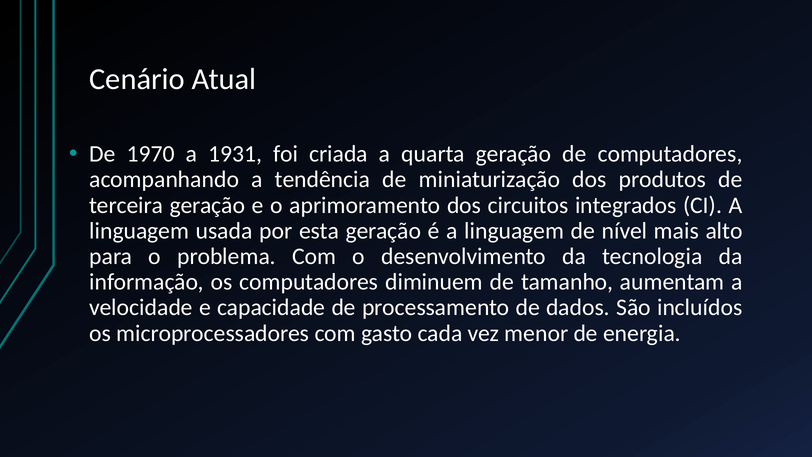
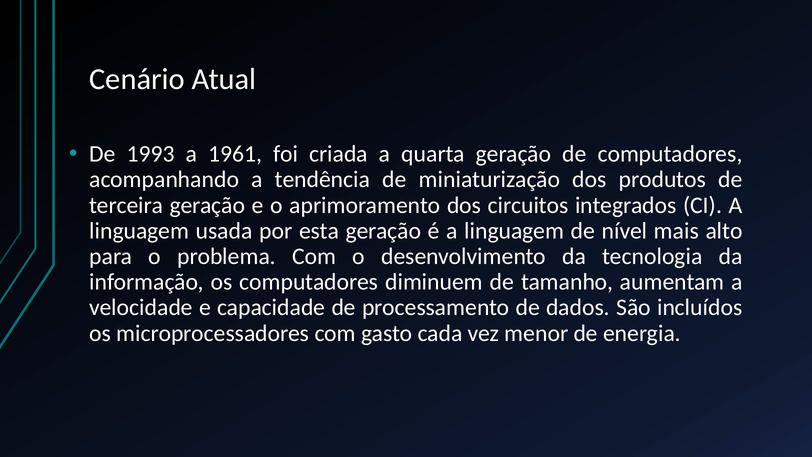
1970: 1970 -> 1993 (151, 154)
1931: 1931 -> 1961 (235, 154)
